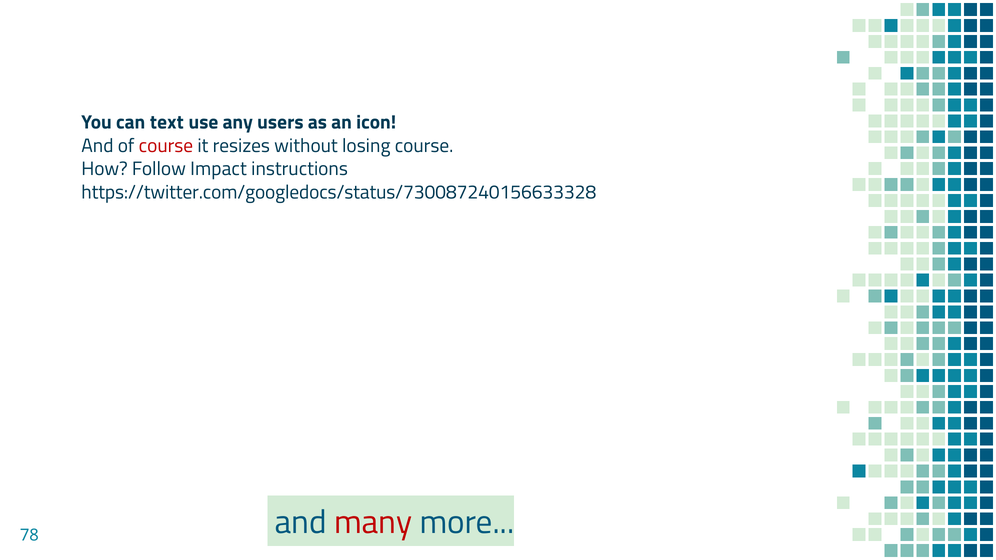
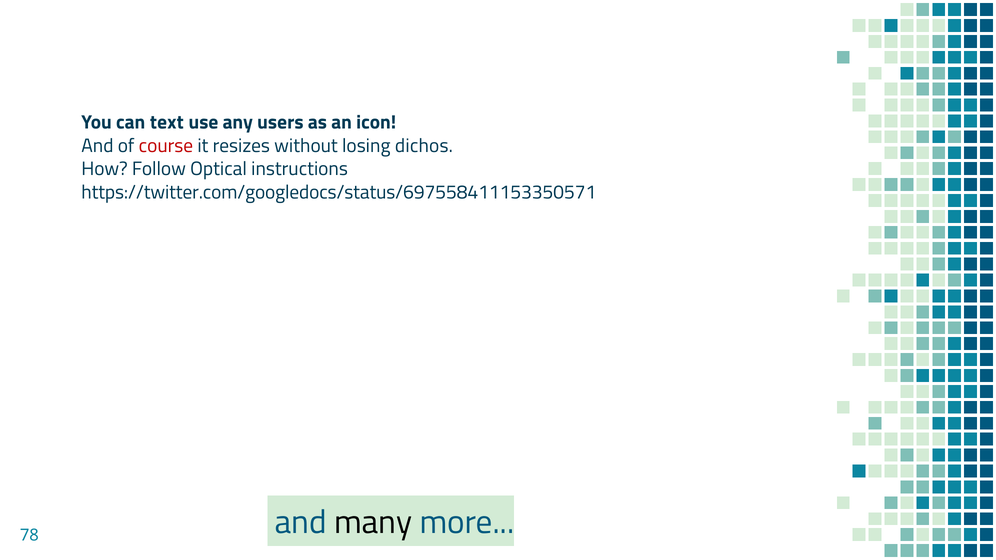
losing course: course -> dichos (424, 146)
Impact: Impact -> Optical (219, 169)
https://twitter.com/googledocs/status/730087240156633328: https://twitter.com/googledocs/status/730087240156633328 -> https://twitter.com/googledocs/status/697558411153350571 (339, 192)
many colour: red -> black (373, 522)
